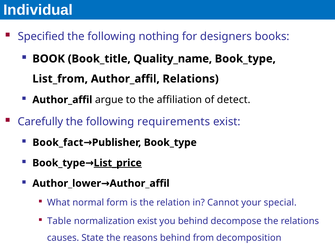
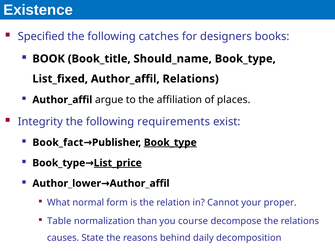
Individual: Individual -> Existence (38, 10)
nothing: nothing -> catches (159, 36)
Quality_name: Quality_name -> Should_name (173, 59)
List_from: List_from -> List_fixed (60, 79)
detect: detect -> places (234, 100)
Carefully: Carefully -> Integrity (40, 122)
Book_type underline: none -> present (170, 143)
special: special -> proper (280, 203)
normalization exist: exist -> than (147, 221)
you behind: behind -> course (193, 221)
from: from -> daily (203, 238)
